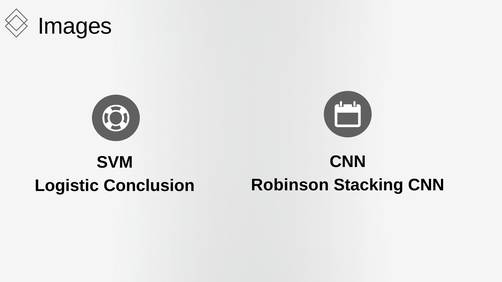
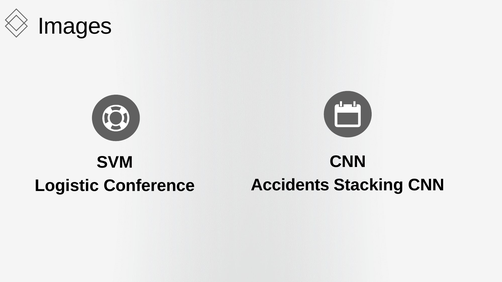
Robinson: Robinson -> Accidents (290, 185)
Conclusion: Conclusion -> Conference (149, 186)
